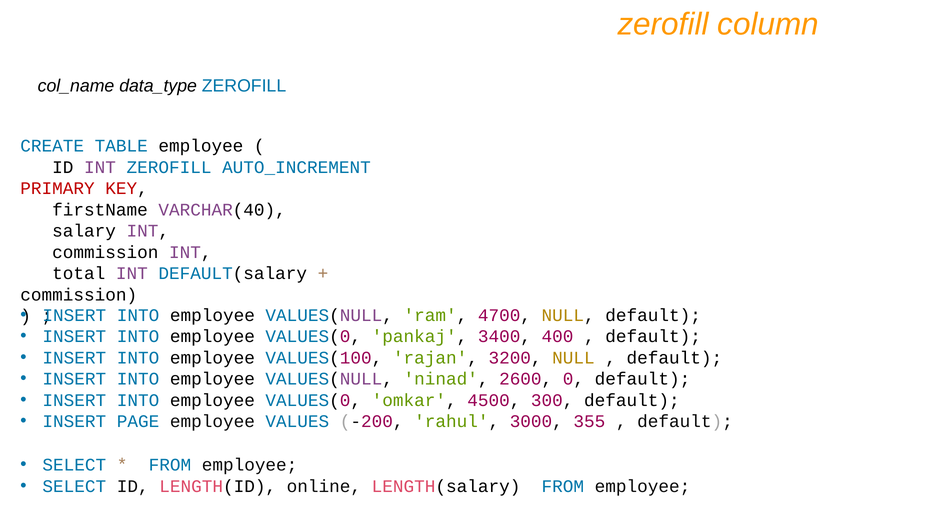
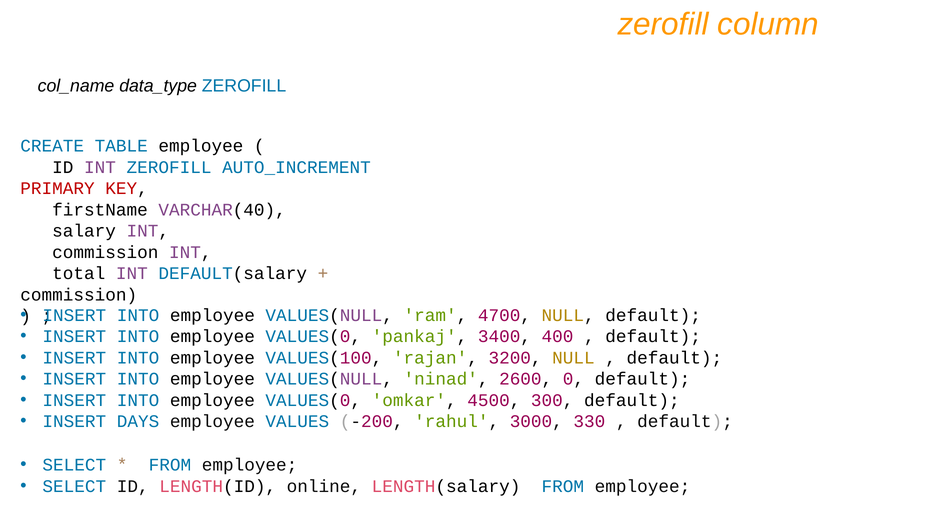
PAGE: PAGE -> DAYS (138, 421)
355: 355 -> 330 (589, 421)
